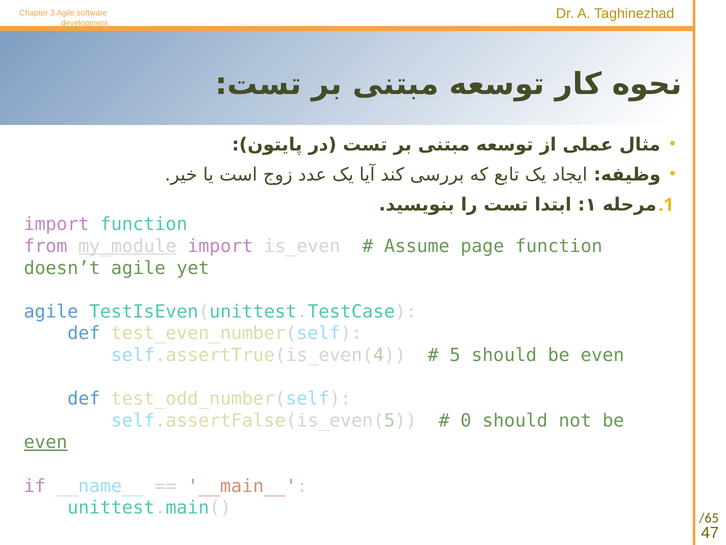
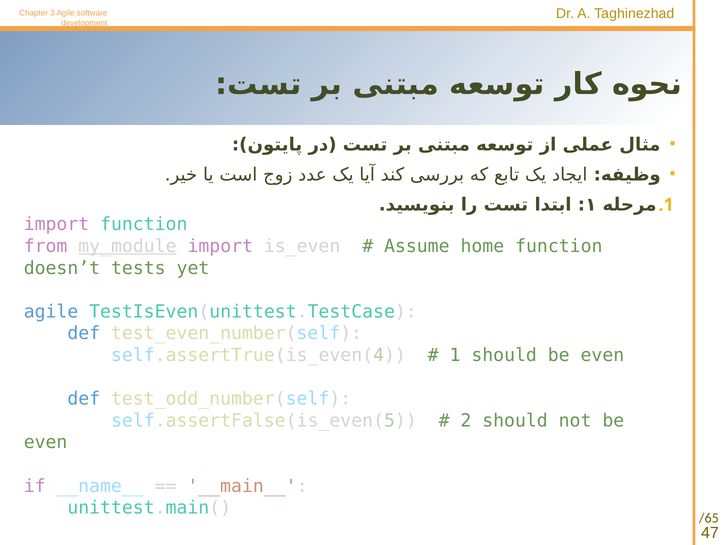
page: page -> home (482, 246)
doesn’t agile: agile -> tests (138, 268)
5: 5 -> 1 (455, 355)
0: 0 -> 2 (466, 420)
even underline: present -> none (46, 442)
